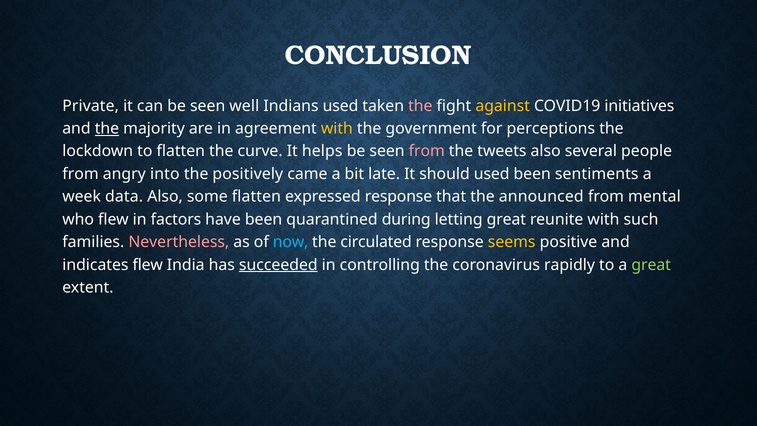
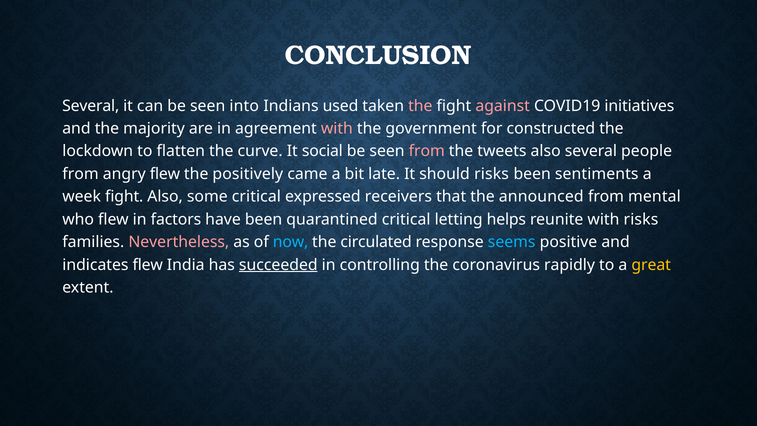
Private: Private -> Several (91, 106)
well: well -> into (244, 106)
against colour: yellow -> pink (503, 106)
the underline: present -> none (107, 128)
with colour: yellow -> pink (337, 128)
perceptions: perceptions -> constructed (551, 128)
helps: helps -> social (322, 151)
angry into: into -> flew (165, 174)
should used: used -> risks (492, 174)
week data: data -> fight (124, 197)
some flatten: flatten -> critical (256, 197)
expressed response: response -> receivers (398, 197)
quarantined during: during -> critical (406, 219)
letting great: great -> helps (506, 219)
with such: such -> risks (641, 219)
seems colour: yellow -> light blue (512, 242)
great colour: light green -> yellow (651, 265)
